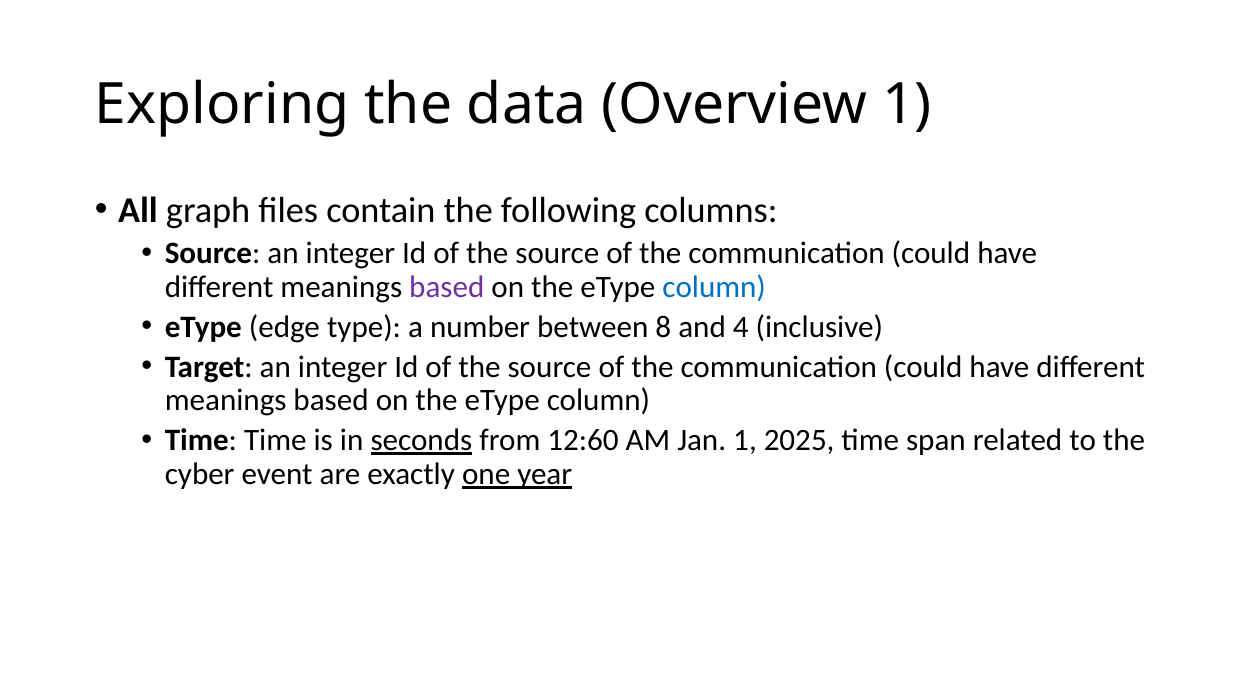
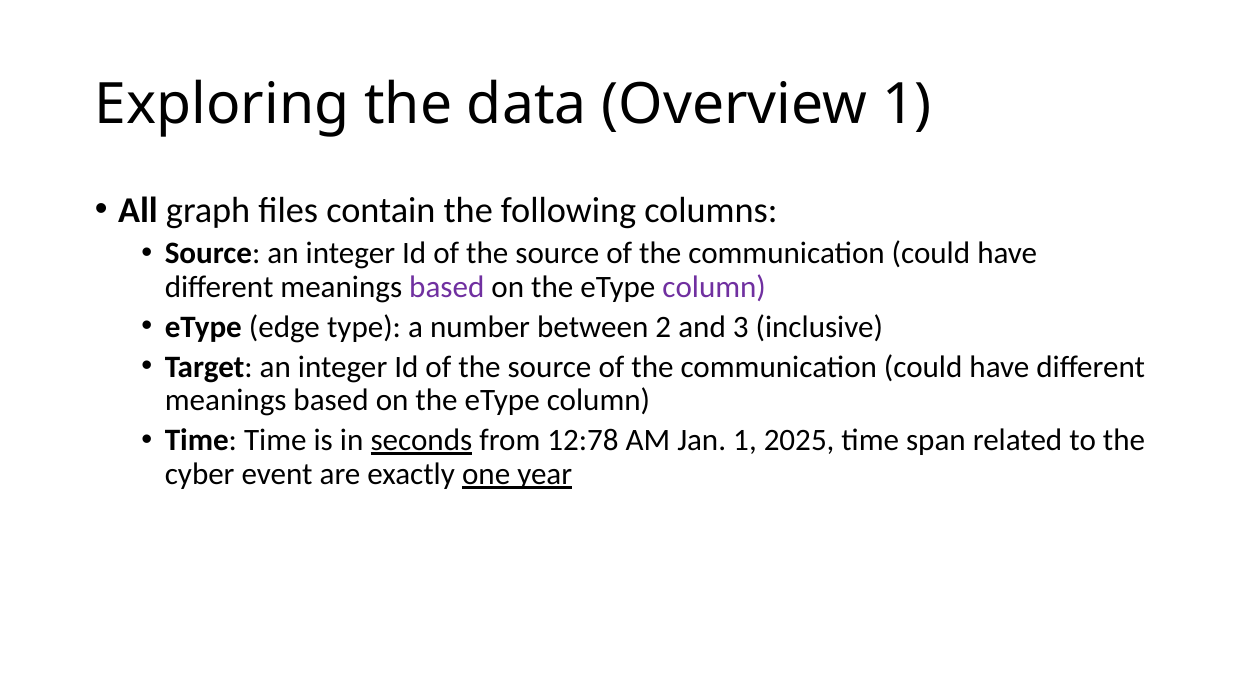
column colour: blue -> purple (714, 287)
8: 8 -> 2 (663, 327)
4: 4 -> 3 (741, 327)
12:60: 12:60 -> 12:78 (583, 440)
